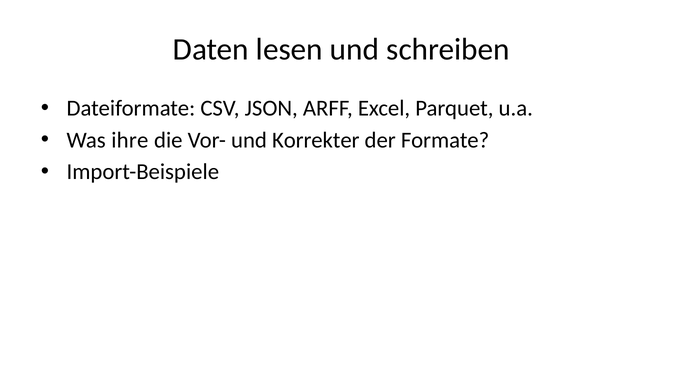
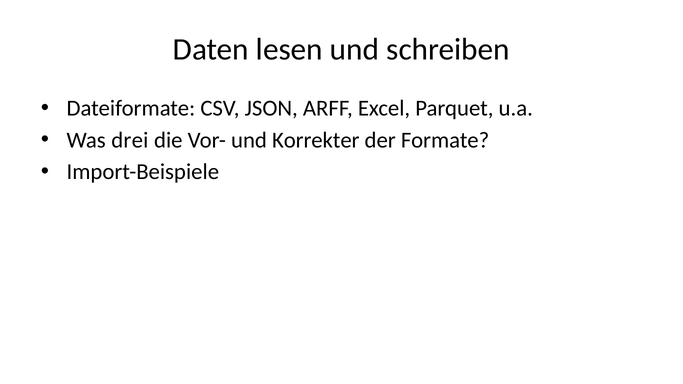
ihre: ihre -> drei (130, 140)
